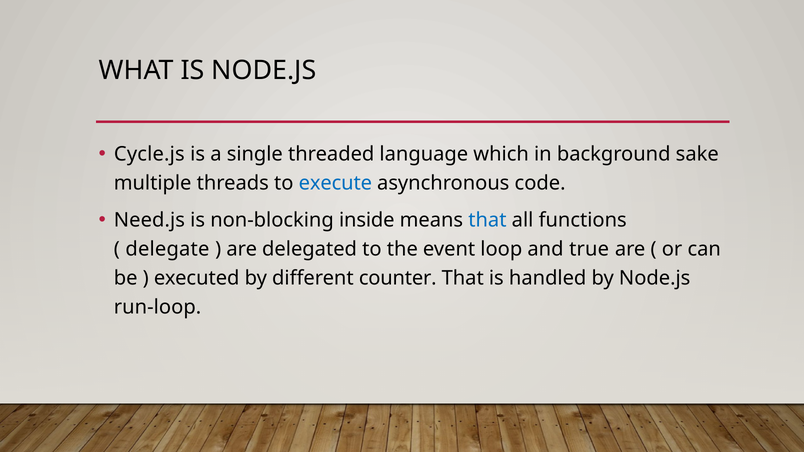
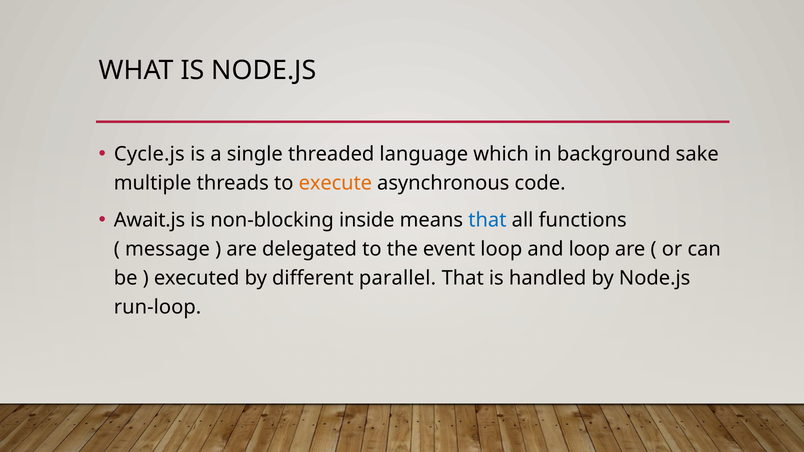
execute colour: blue -> orange (335, 183)
Need.js: Need.js -> Await.js (150, 220)
delegate: delegate -> message (167, 249)
and true: true -> loop (589, 249)
counter: counter -> parallel (398, 278)
